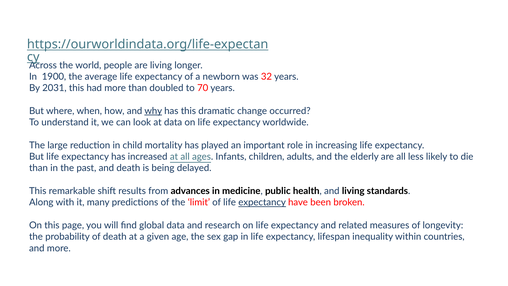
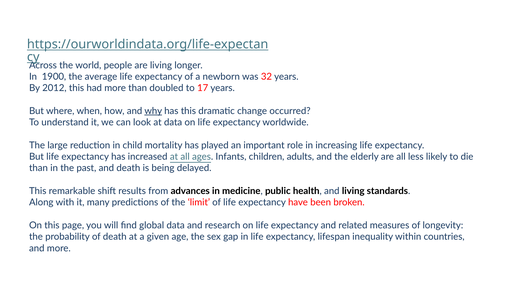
2031: 2031 -> 2012 (54, 88)
70: 70 -> 17 (203, 88)
expectancy underline: present -> none (262, 202)
